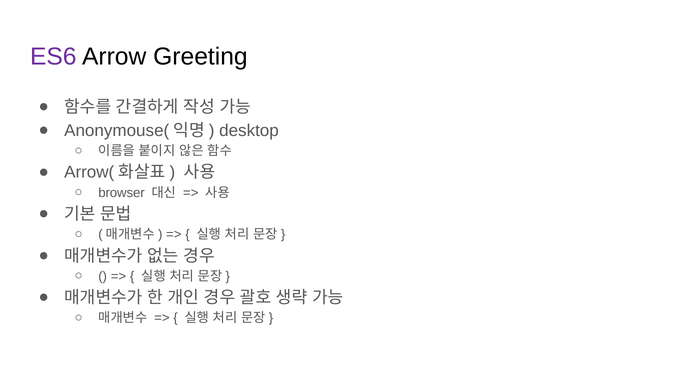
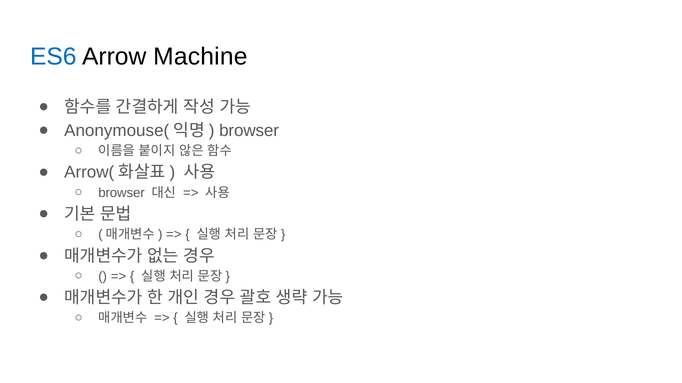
ES6 colour: purple -> blue (53, 57)
Greeting: Greeting -> Machine (200, 57)
desktop: desktop -> browser (249, 131)
